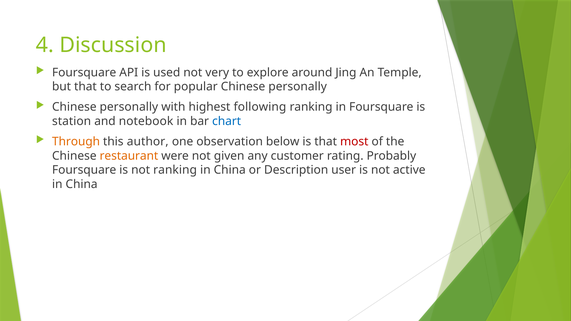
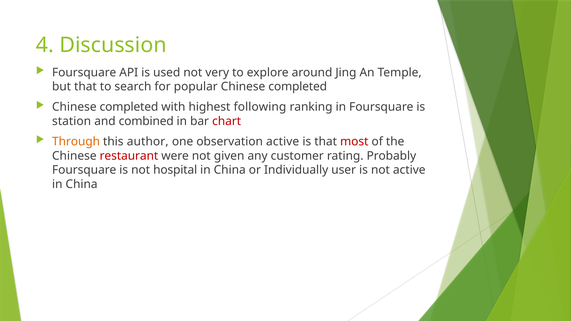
popular Chinese personally: personally -> completed (298, 87)
personally: personally -> completed (129, 107)
notebook: notebook -> combined (146, 121)
chart colour: blue -> red (227, 121)
observation below: below -> active (283, 142)
restaurant colour: orange -> red (129, 156)
not ranking: ranking -> hospital (175, 170)
Description: Description -> Individually (296, 170)
